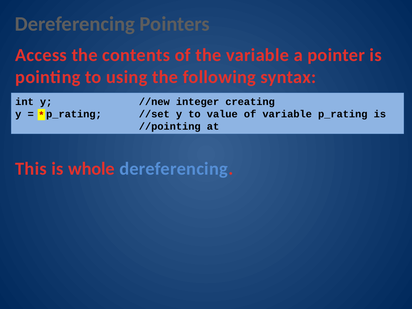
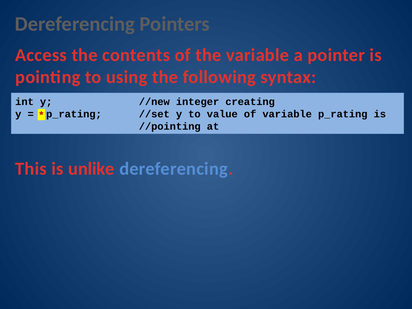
whole: whole -> unlike (91, 169)
